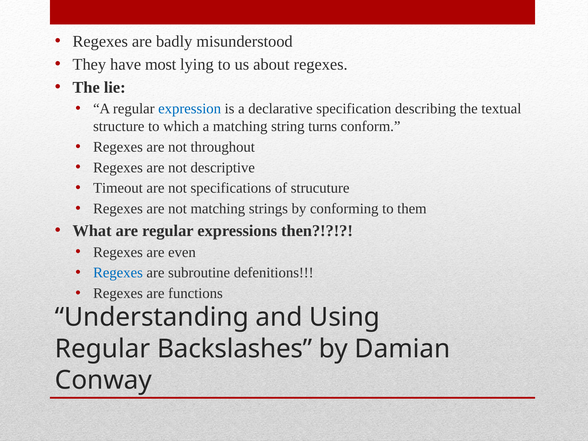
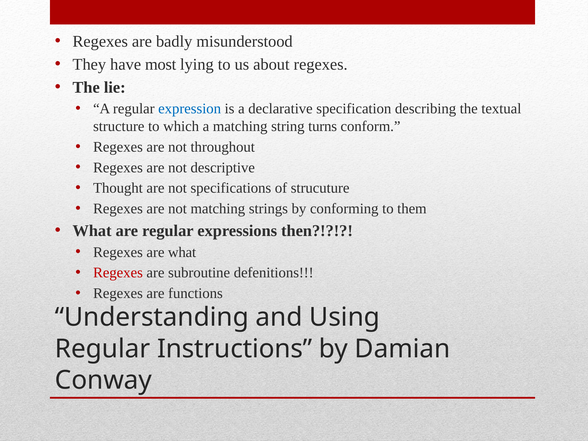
Timeout: Timeout -> Thought (118, 188)
are even: even -> what (182, 252)
Regexes colour: blue -> red (118, 273)
Backslashes: Backslashes -> Instructions (235, 349)
